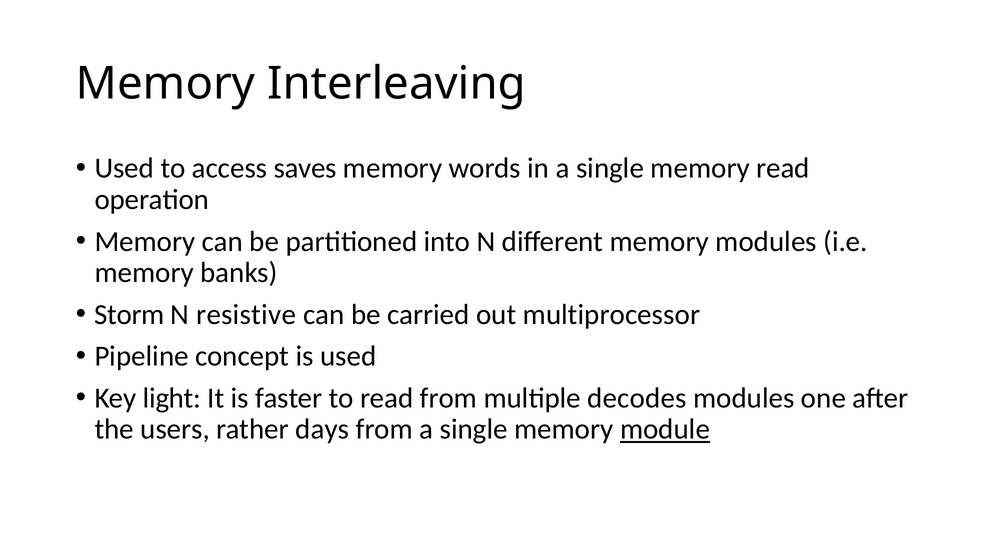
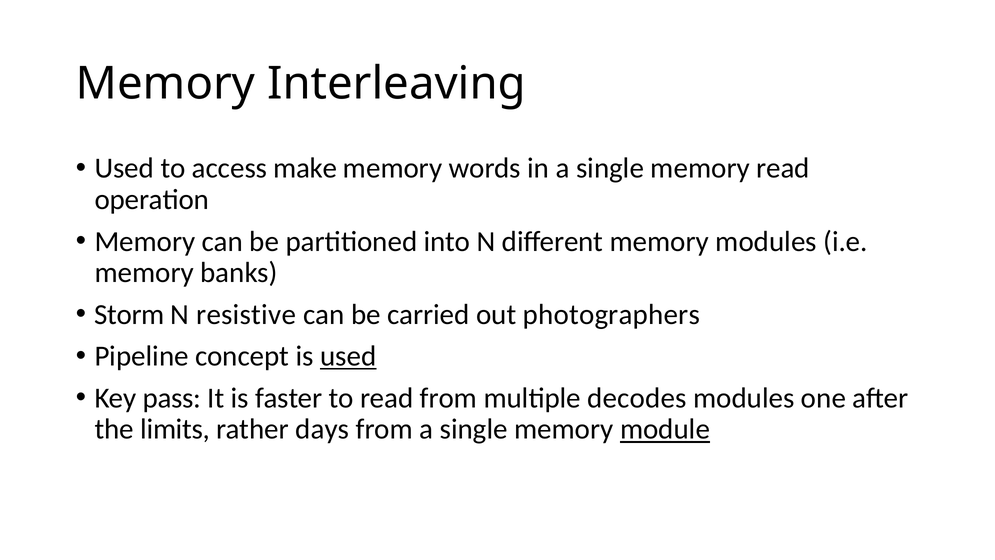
saves: saves -> make (305, 168)
multiprocessor: multiprocessor -> photographers (611, 314)
used underline: none -> present (348, 356)
light: light -> pass (172, 398)
users: users -> limits (175, 429)
